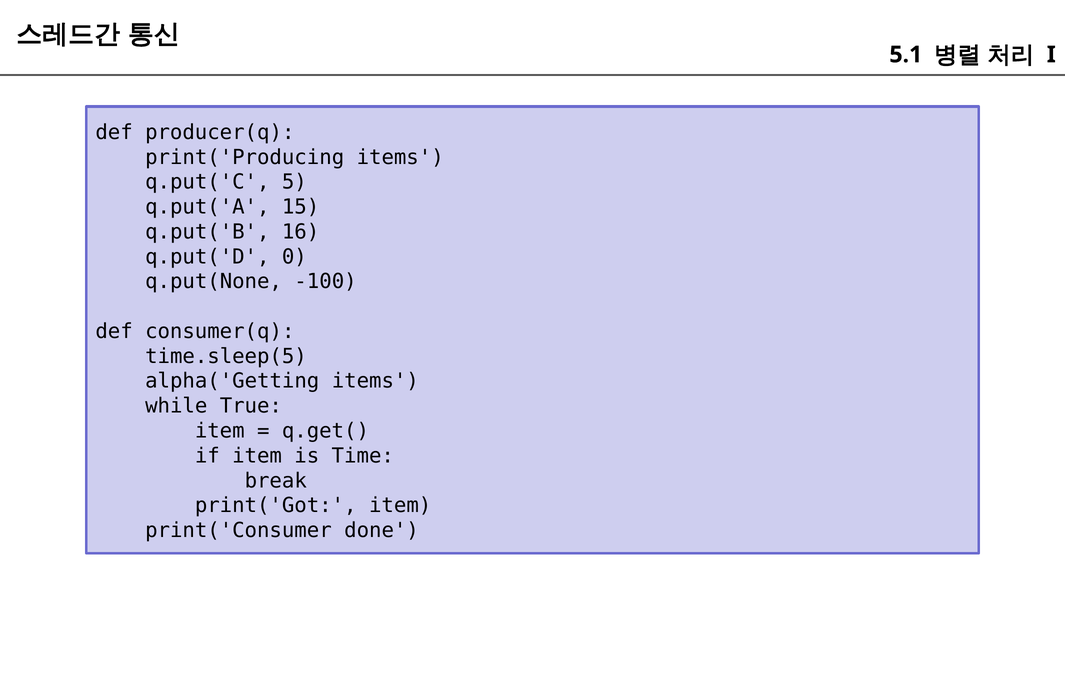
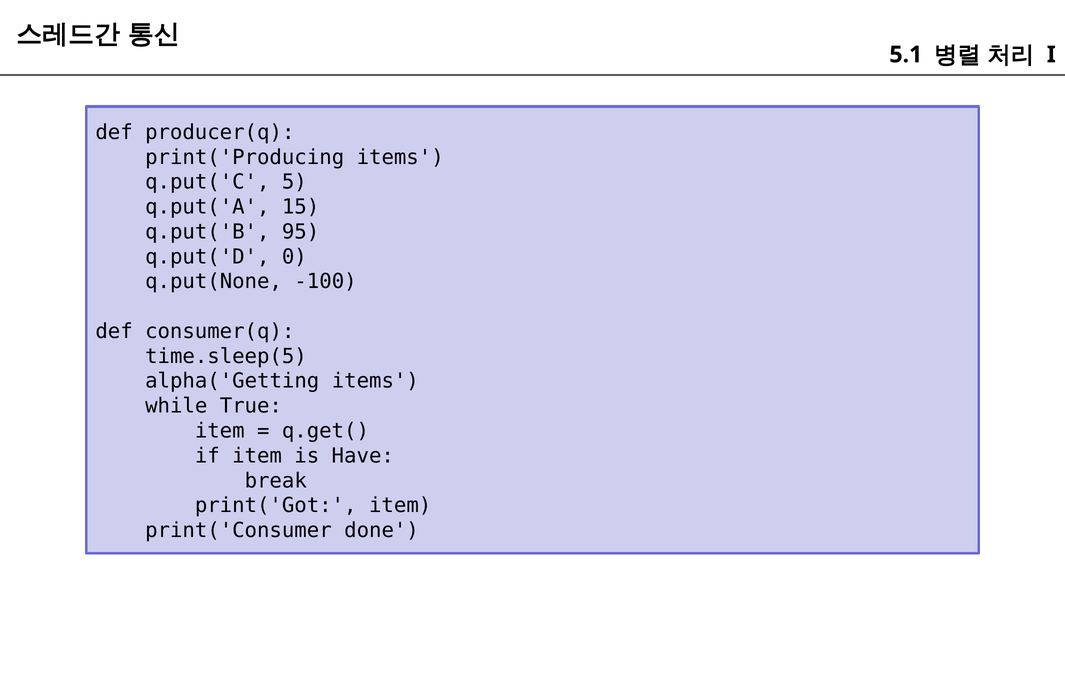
16: 16 -> 95 (301, 232)
Time: Time -> Have (363, 455)
